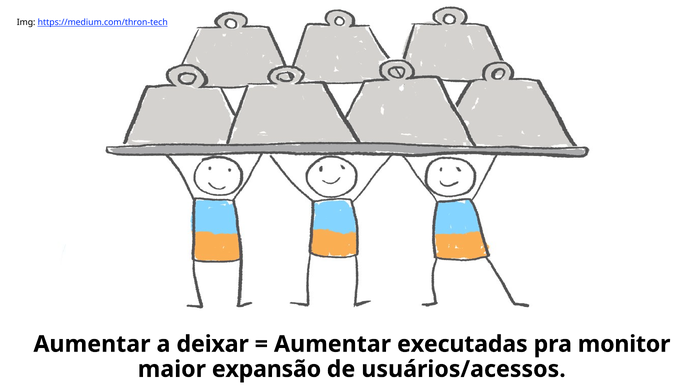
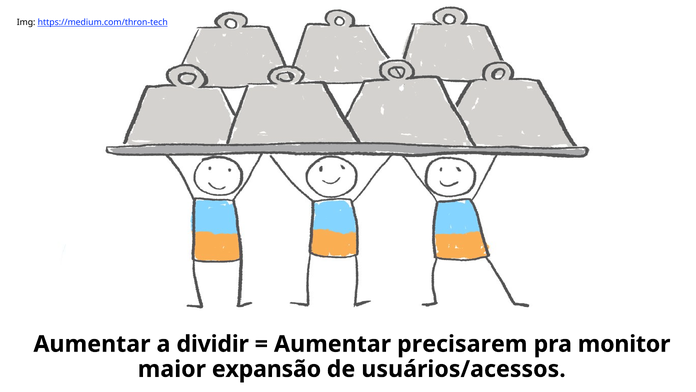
deixar: deixar -> dividir (213, 344)
executadas: executadas -> precisarem (462, 344)
